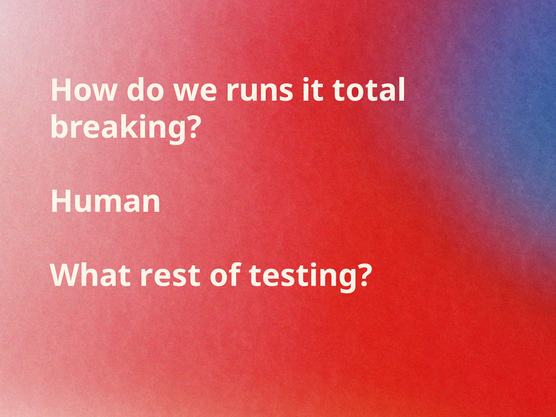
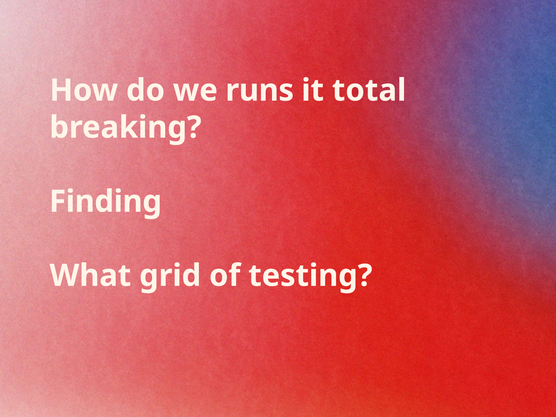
Human: Human -> Finding (105, 202)
rest: rest -> grid (170, 276)
